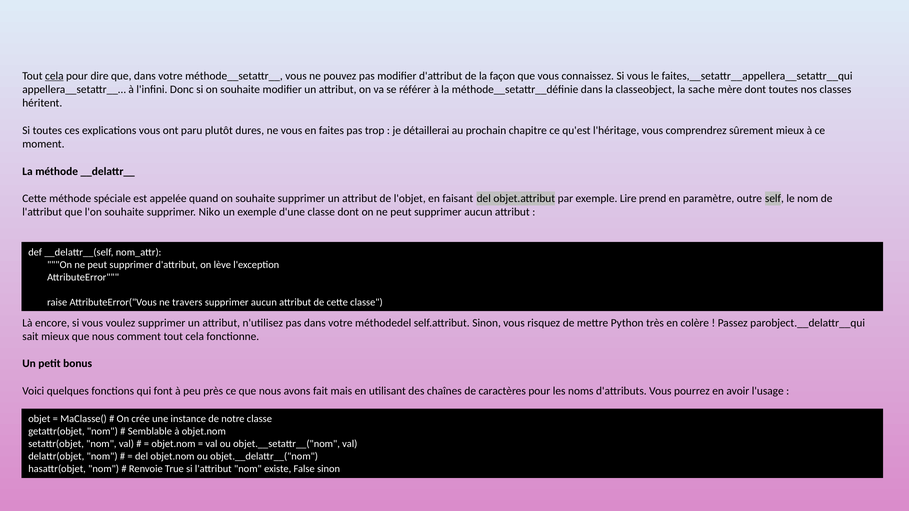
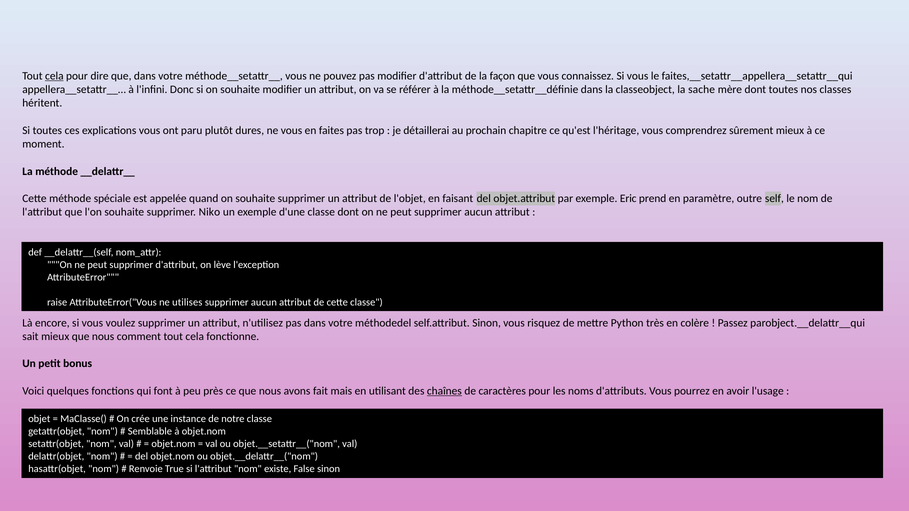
Lire: Lire -> Eric (628, 199)
travers: travers -> utilises (187, 302)
chaînes underline: none -> present (444, 391)
